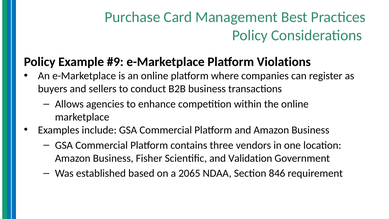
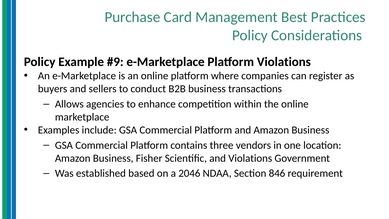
and Validation: Validation -> Violations (250, 158)
2065: 2065 -> 2046 (189, 173)
